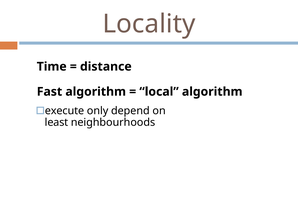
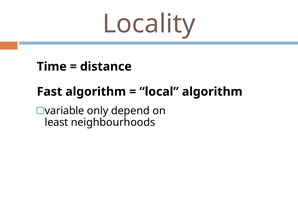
execute: execute -> variable (65, 111)
